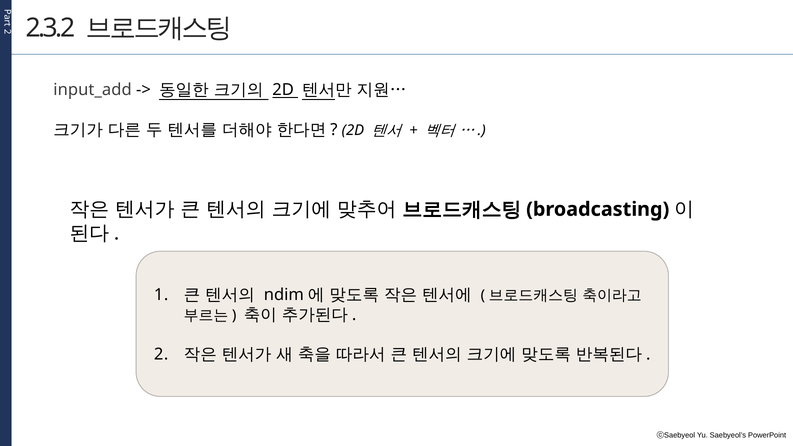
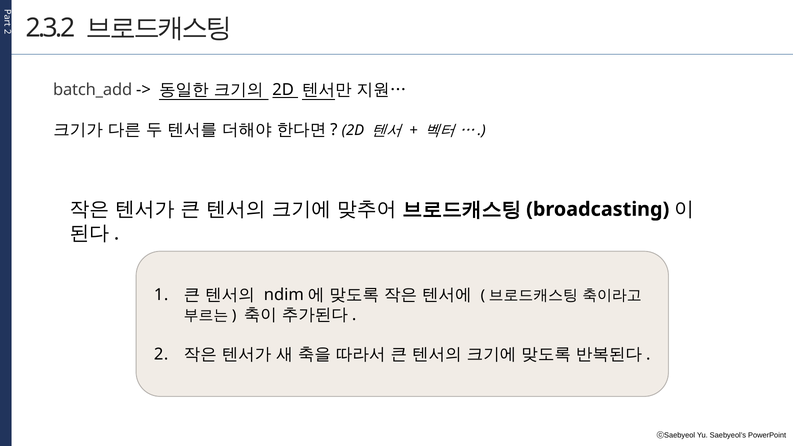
input_add: input_add -> batch_add (93, 90)
